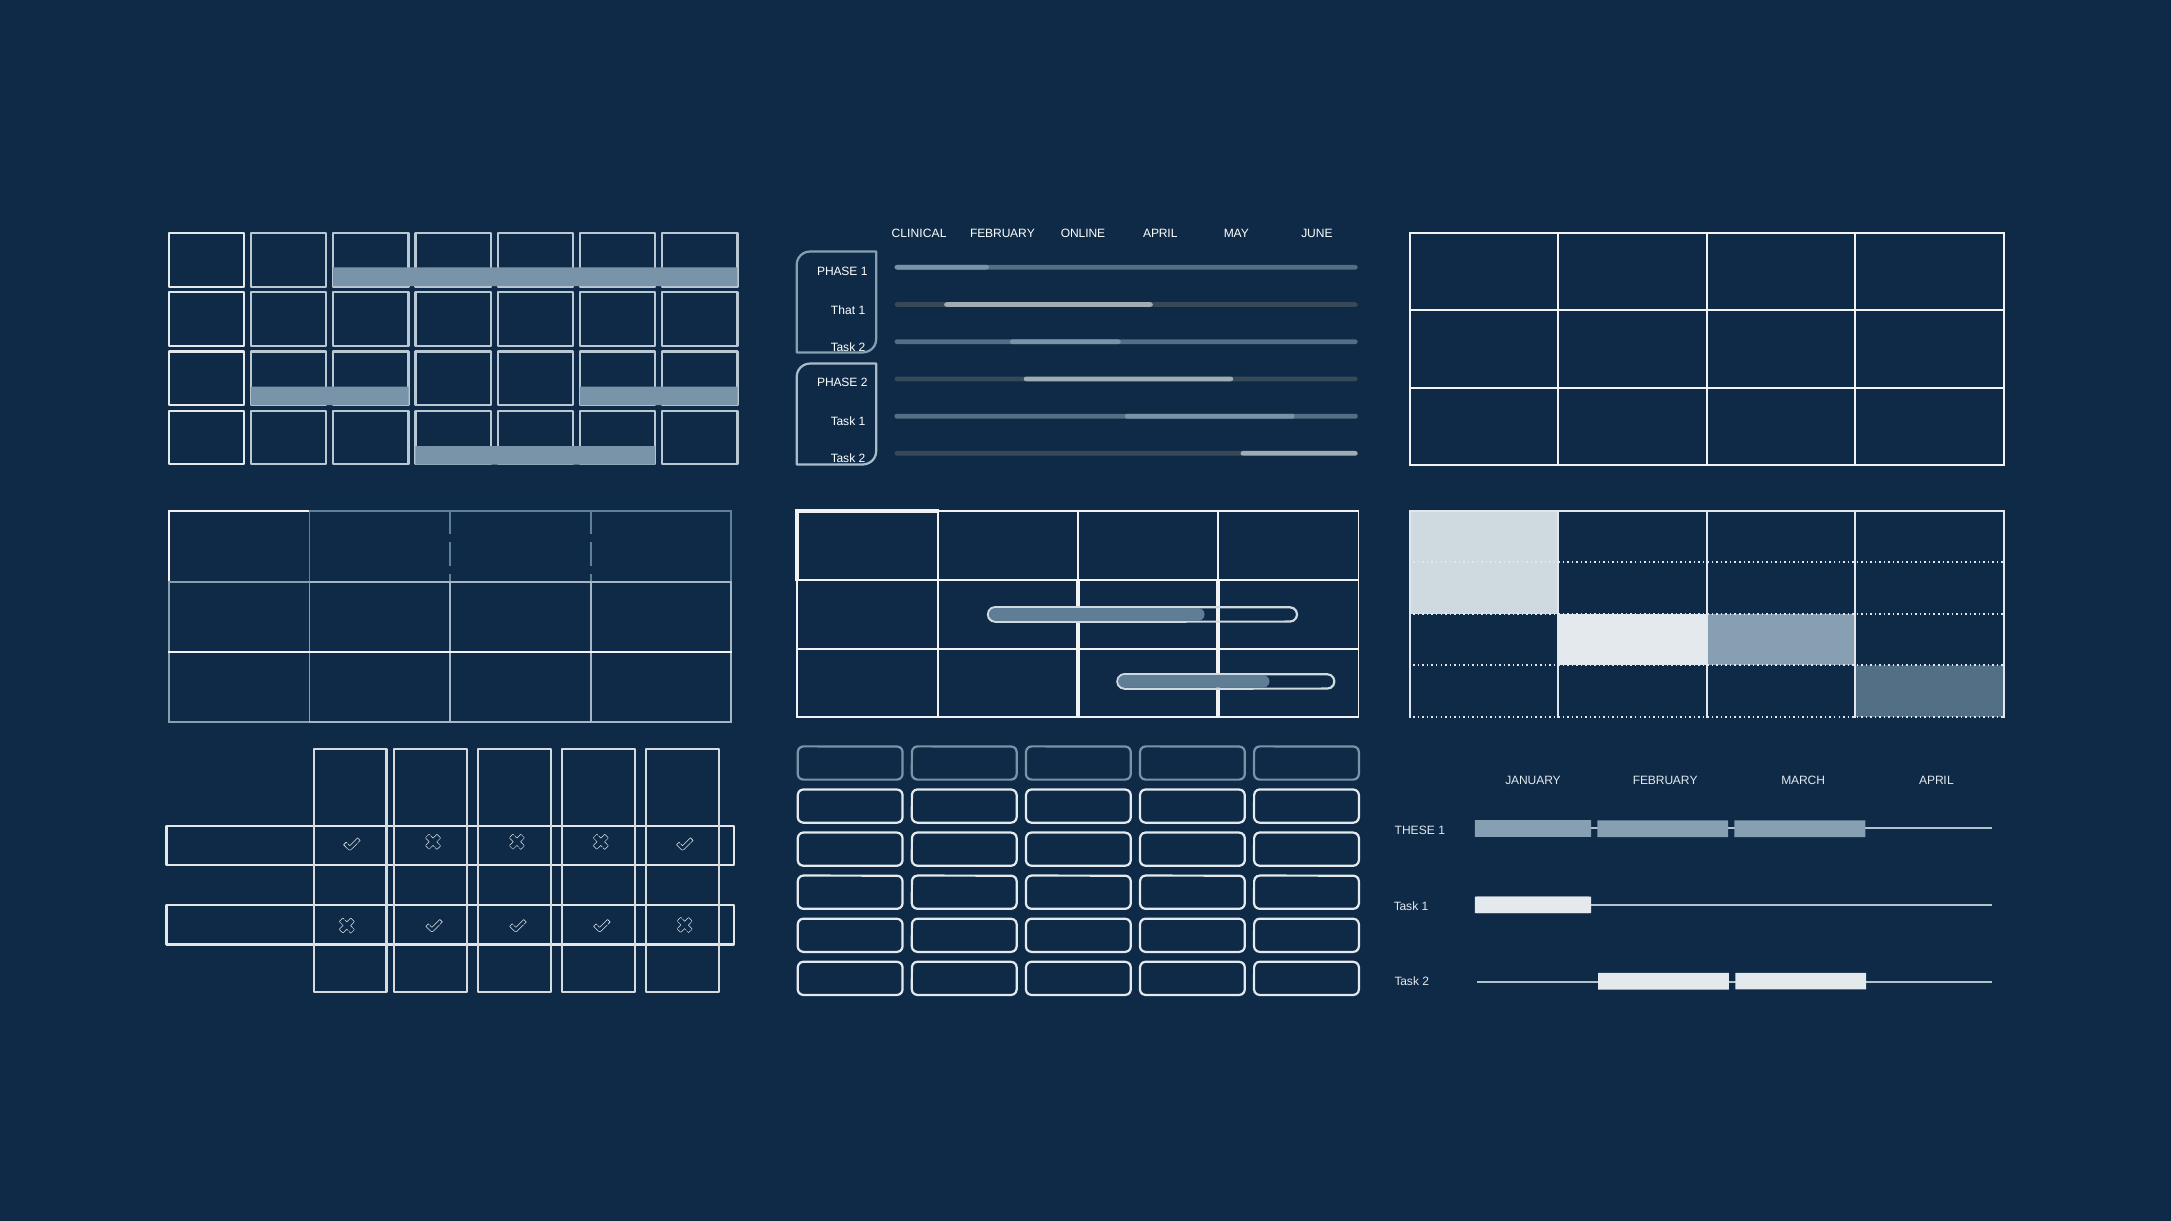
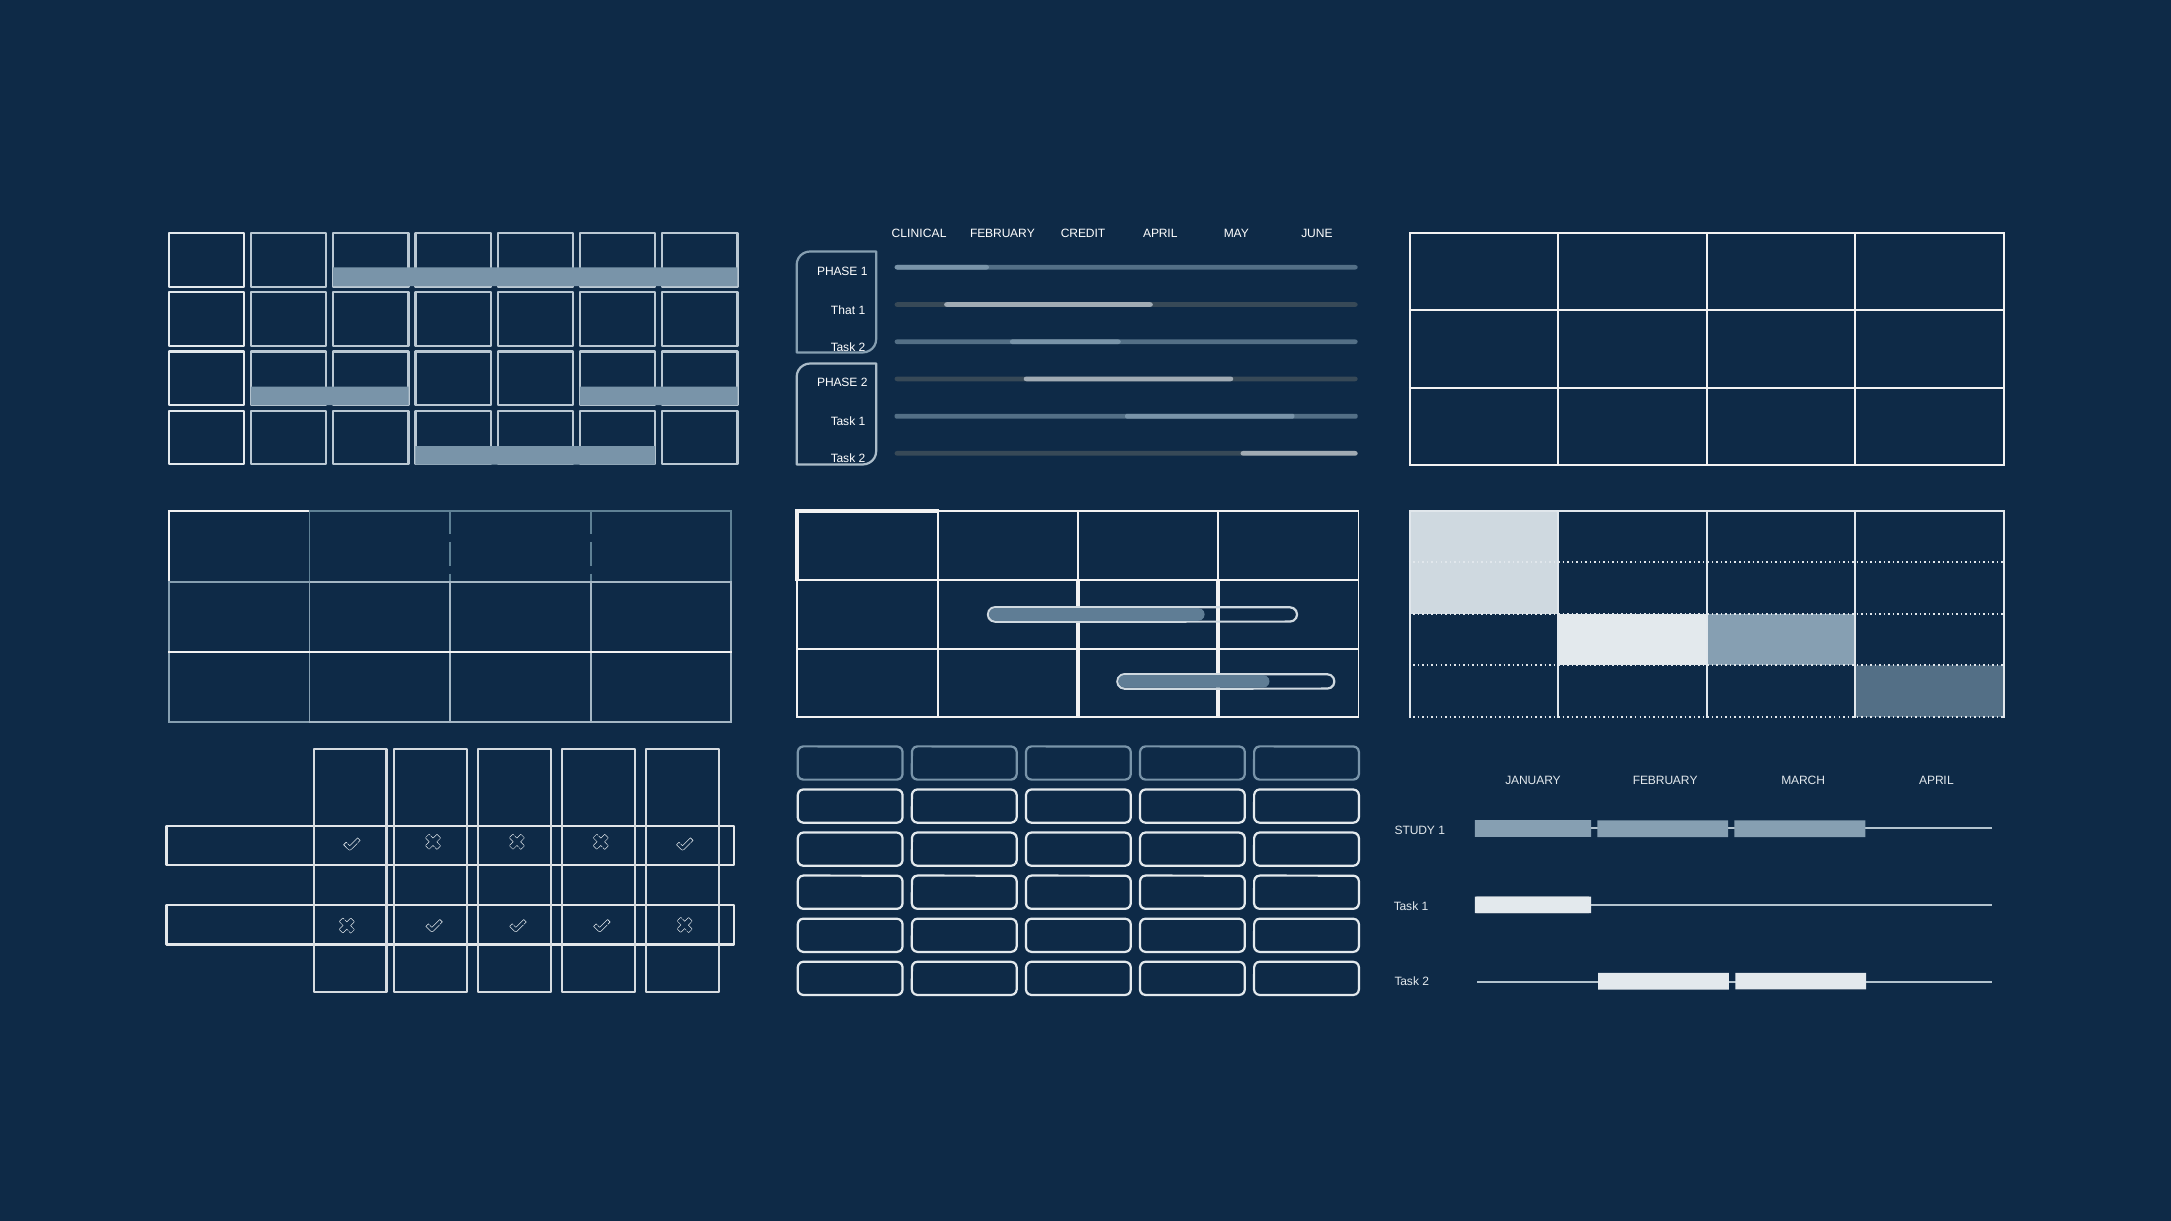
ONLINE: ONLINE -> CREDIT (1083, 234)
THESE: THESE -> STUDY (1415, 831)
